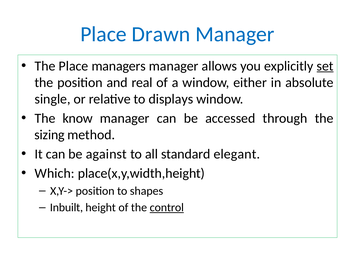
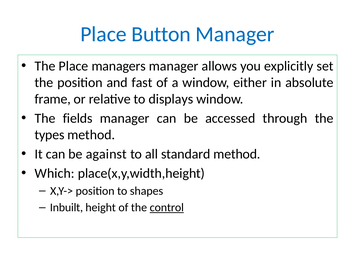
Drawn: Drawn -> Button (161, 34)
set underline: present -> none (325, 66)
real: real -> fast (142, 83)
single: single -> frame (53, 99)
know: know -> fields (78, 118)
sizing: sizing -> types (50, 135)
standard elegant: elegant -> method (237, 154)
